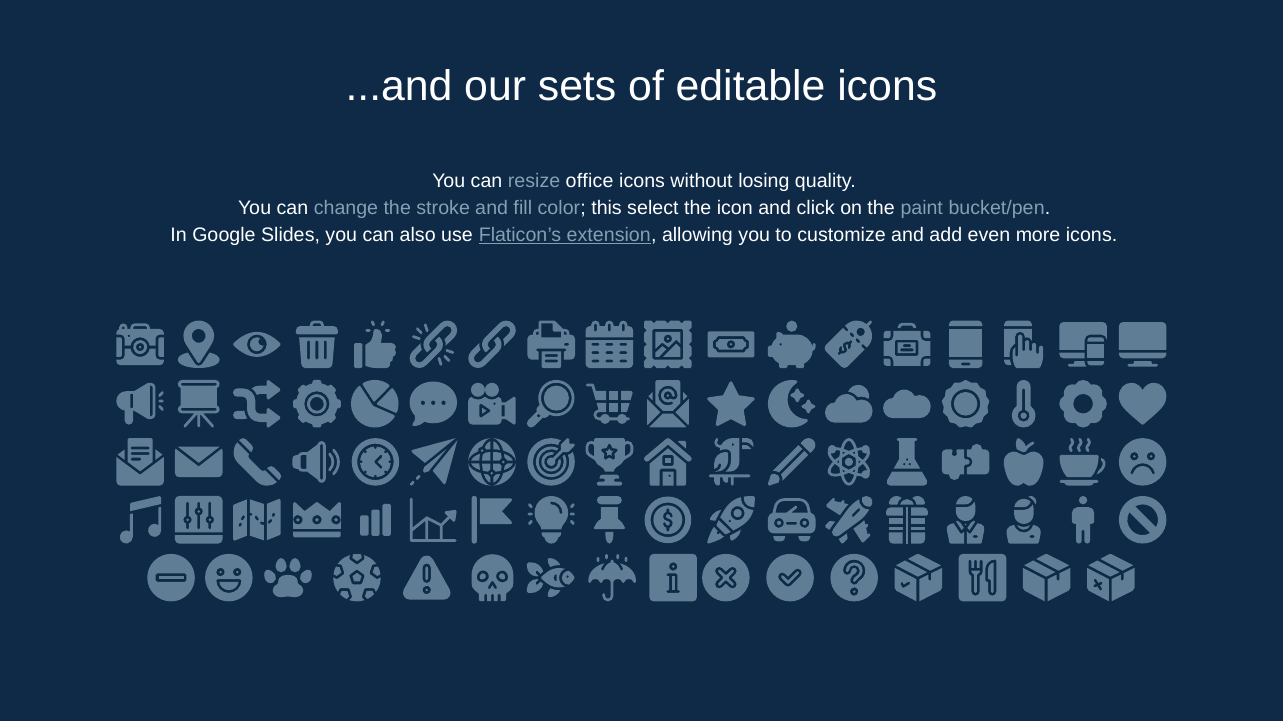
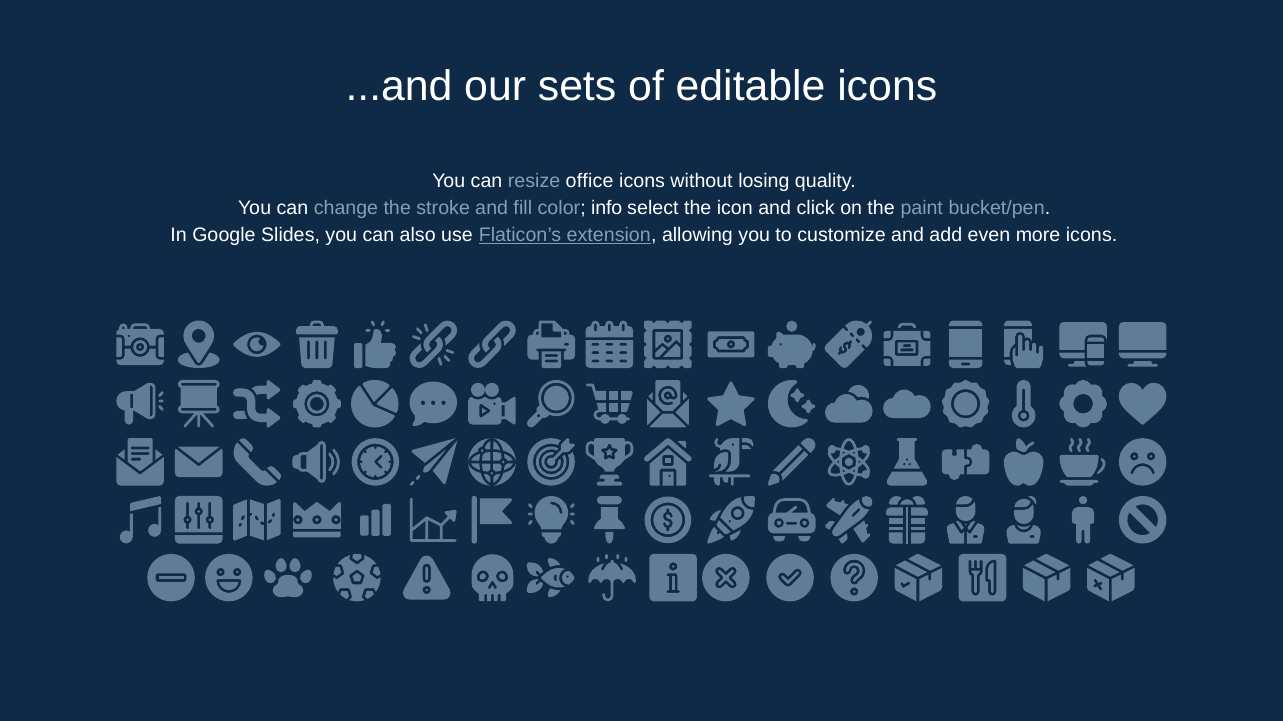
this: this -> info (607, 208)
